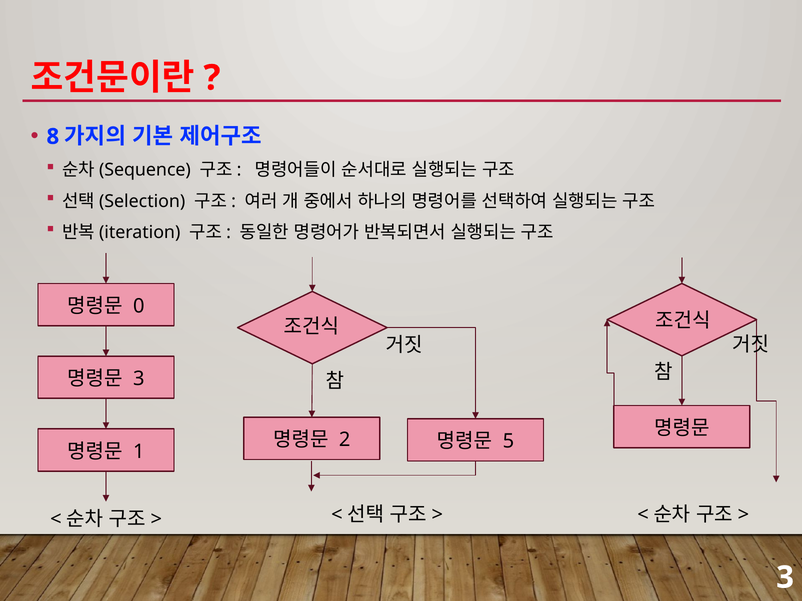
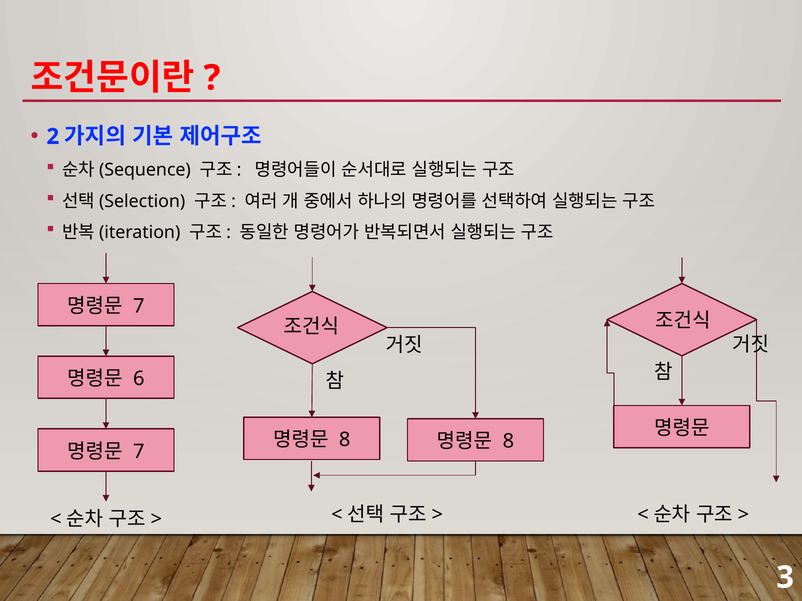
8: 8 -> 2 (53, 137)
0: 0 -> 7 (139, 306)
3: 3 -> 6 (139, 379)
2: 2 -> 8 (345, 440)
5: 5 -> 8 (508, 442)
1: 1 -> 7 (139, 452)
